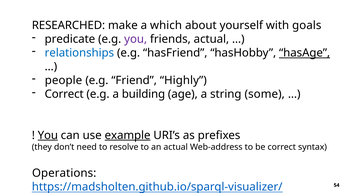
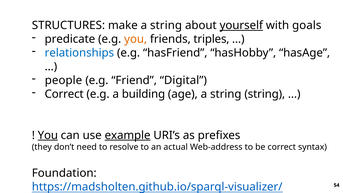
RESEARCHED: RESEARCHED -> STRUCTURES (68, 25)
make a which: which -> string (166, 25)
yourself underline: none -> present (241, 25)
you colour: purple -> orange (136, 39)
friends actual: actual -> triples (211, 39)
hasAge underline: present -> none (305, 53)
Highly: Highly -> Digital (183, 80)
string some: some -> string (265, 94)
Operations: Operations -> Foundation (64, 173)
